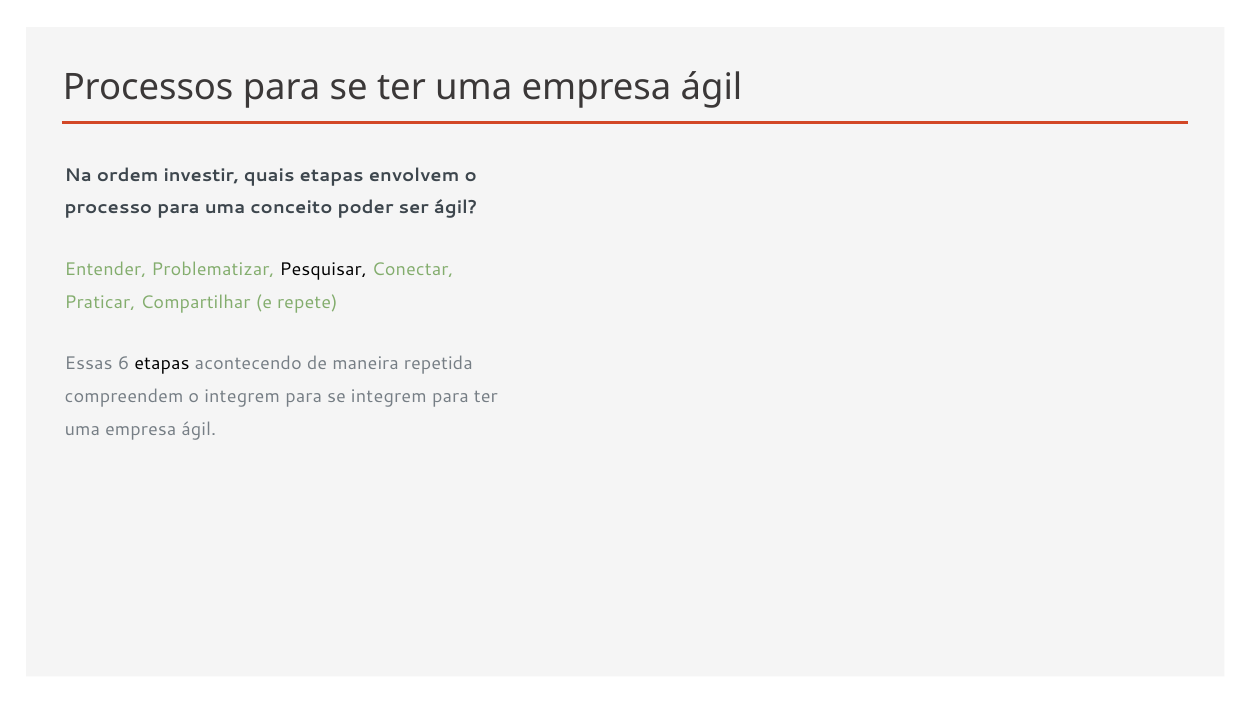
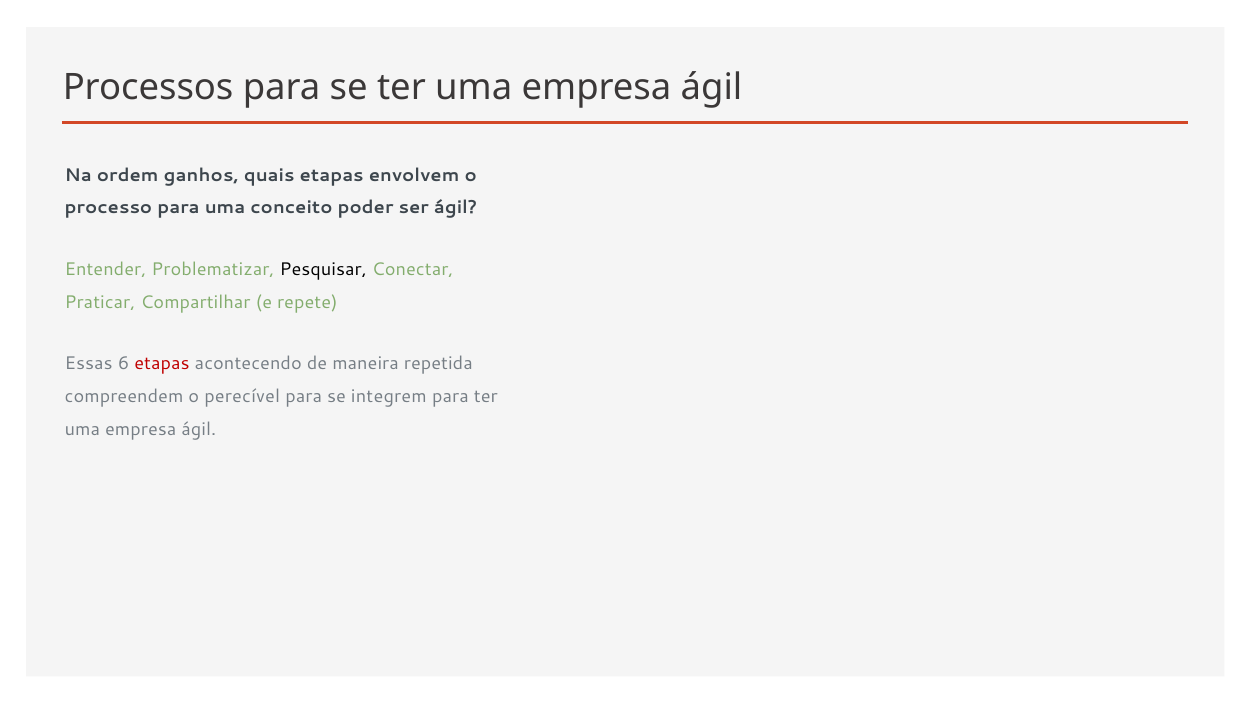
investir: investir -> ganhos (201, 175)
etapas colour: black -> red (162, 364)
o integrem: integrem -> perecível (242, 397)
